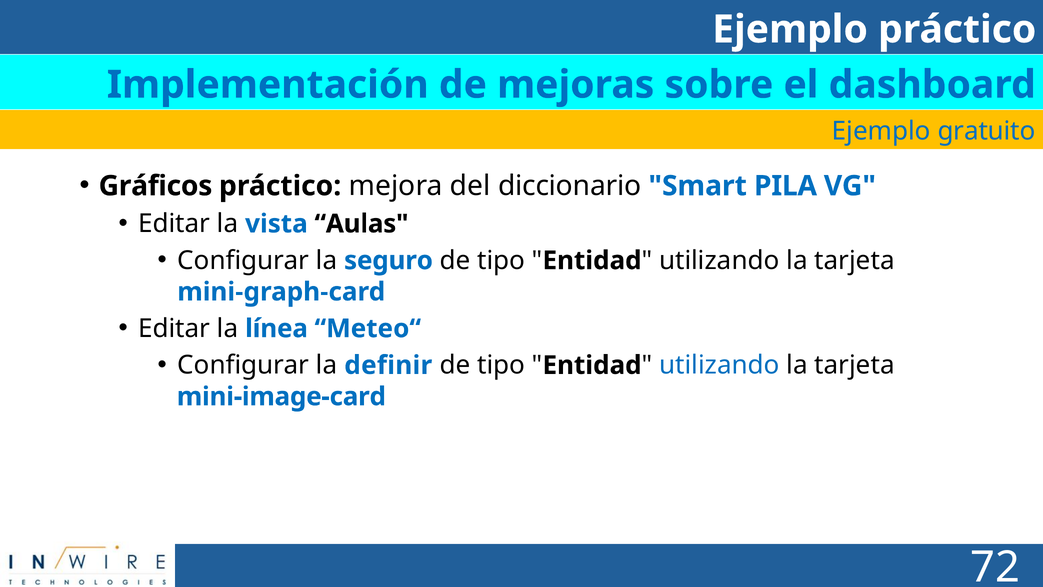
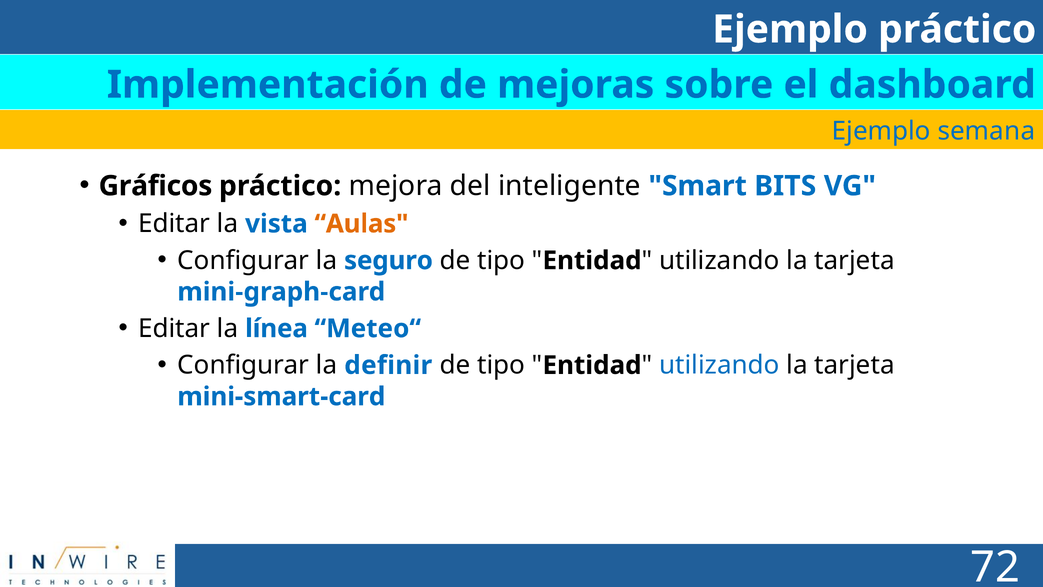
gratuito: gratuito -> semana (986, 131)
diccionario: diccionario -> inteligente (569, 186)
PILA: PILA -> BITS (785, 186)
Aulas colour: black -> orange (362, 224)
mini-image-card: mini-image-card -> mini-smart-card (281, 396)
